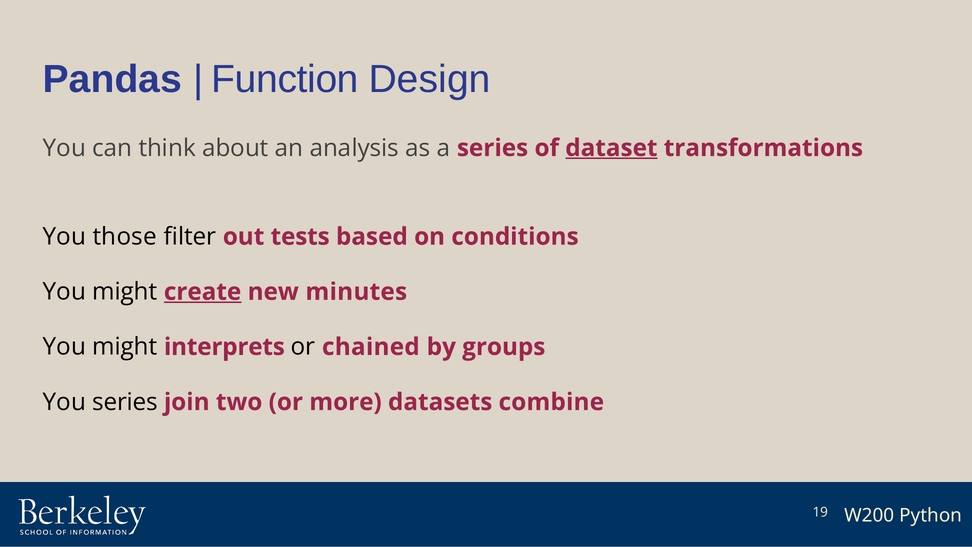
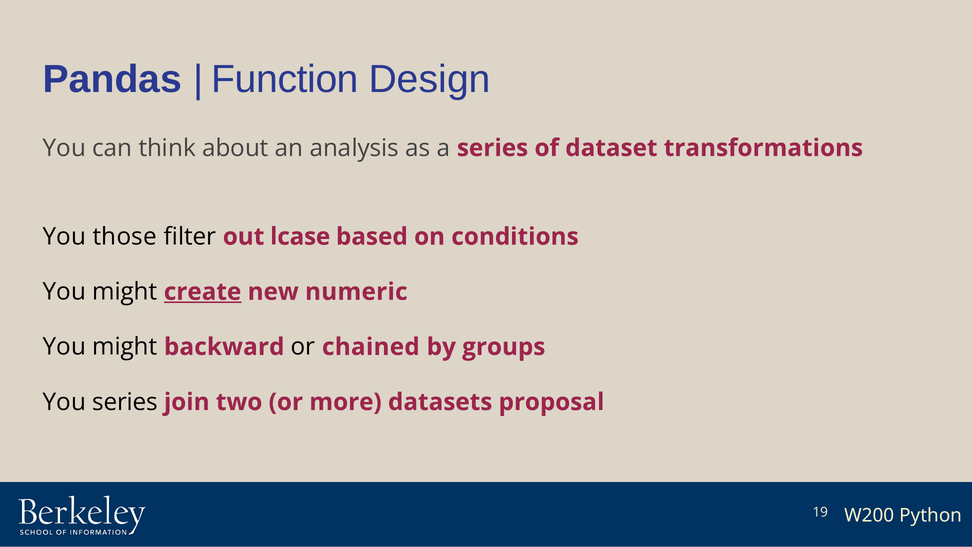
dataset underline: present -> none (611, 148)
tests: tests -> lcase (300, 237)
minutes: minutes -> numeric (356, 292)
interprets: interprets -> backward (224, 347)
combine: combine -> proposal (551, 402)
